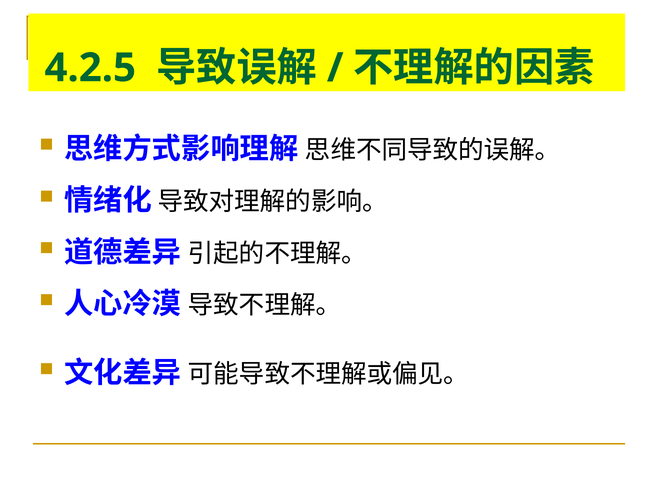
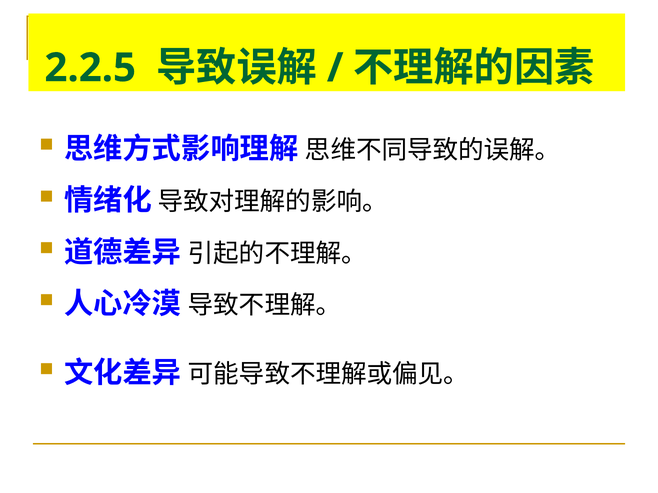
4.2.5: 4.2.5 -> 2.2.5 (90, 68)
